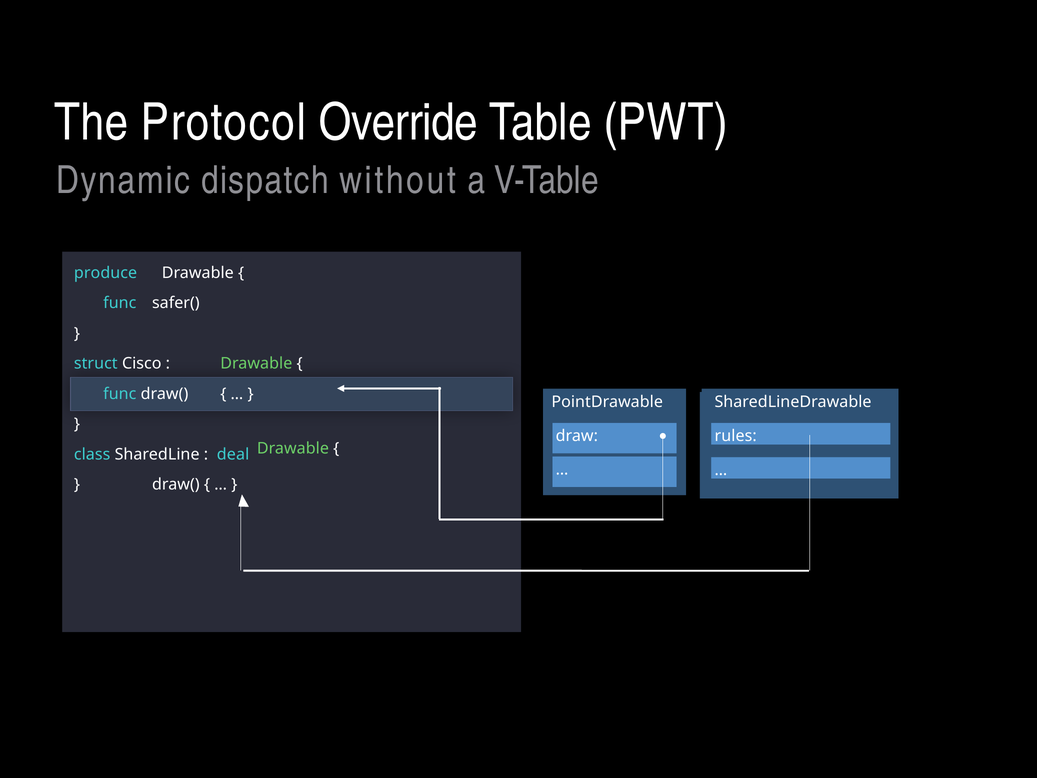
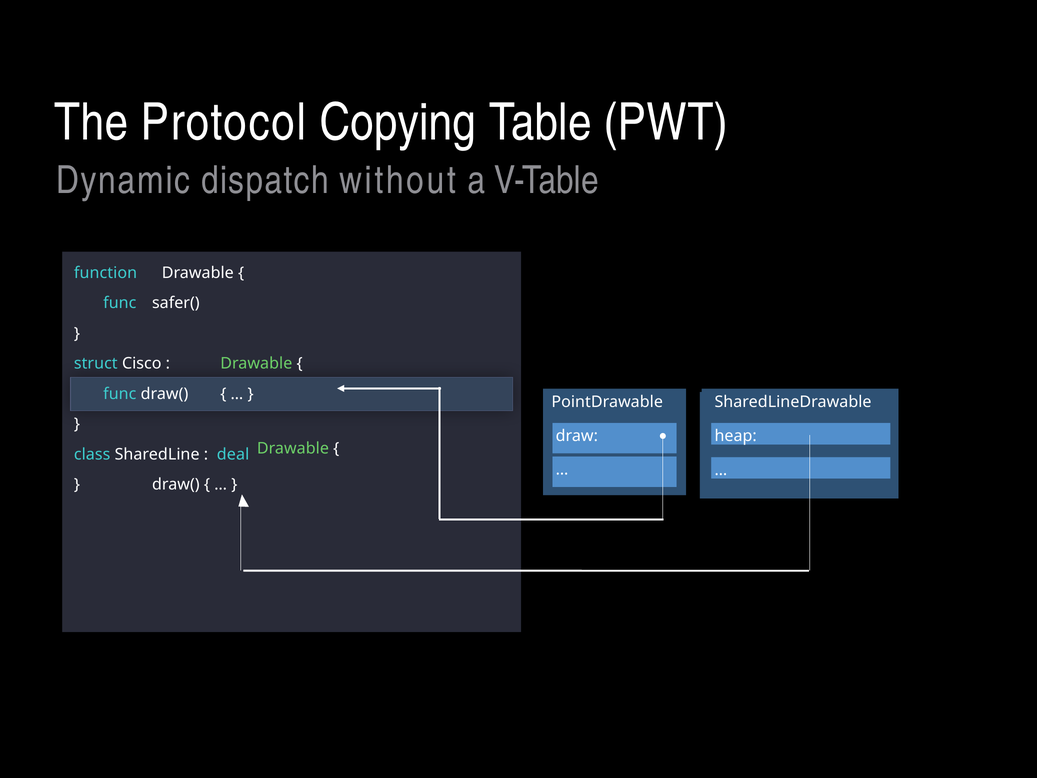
Override: Override -> Copying (398, 123)
produce: produce -> function (106, 273)
rules: rules -> heap (736, 436)
